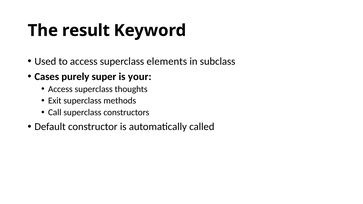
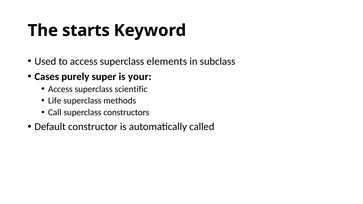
result: result -> starts (86, 30)
thoughts: thoughts -> scientific (131, 89)
Exit: Exit -> Life (55, 101)
